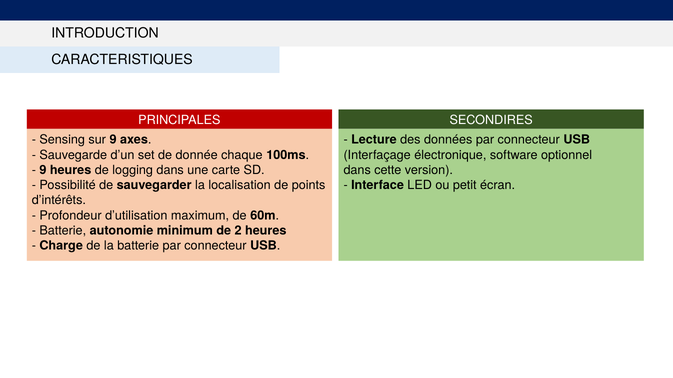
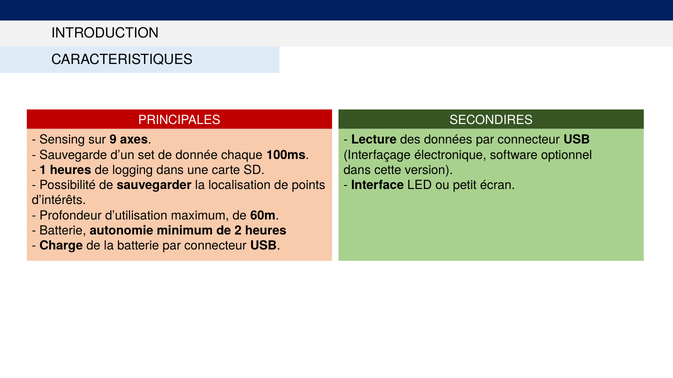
9: 9 -> 1 (43, 170)
